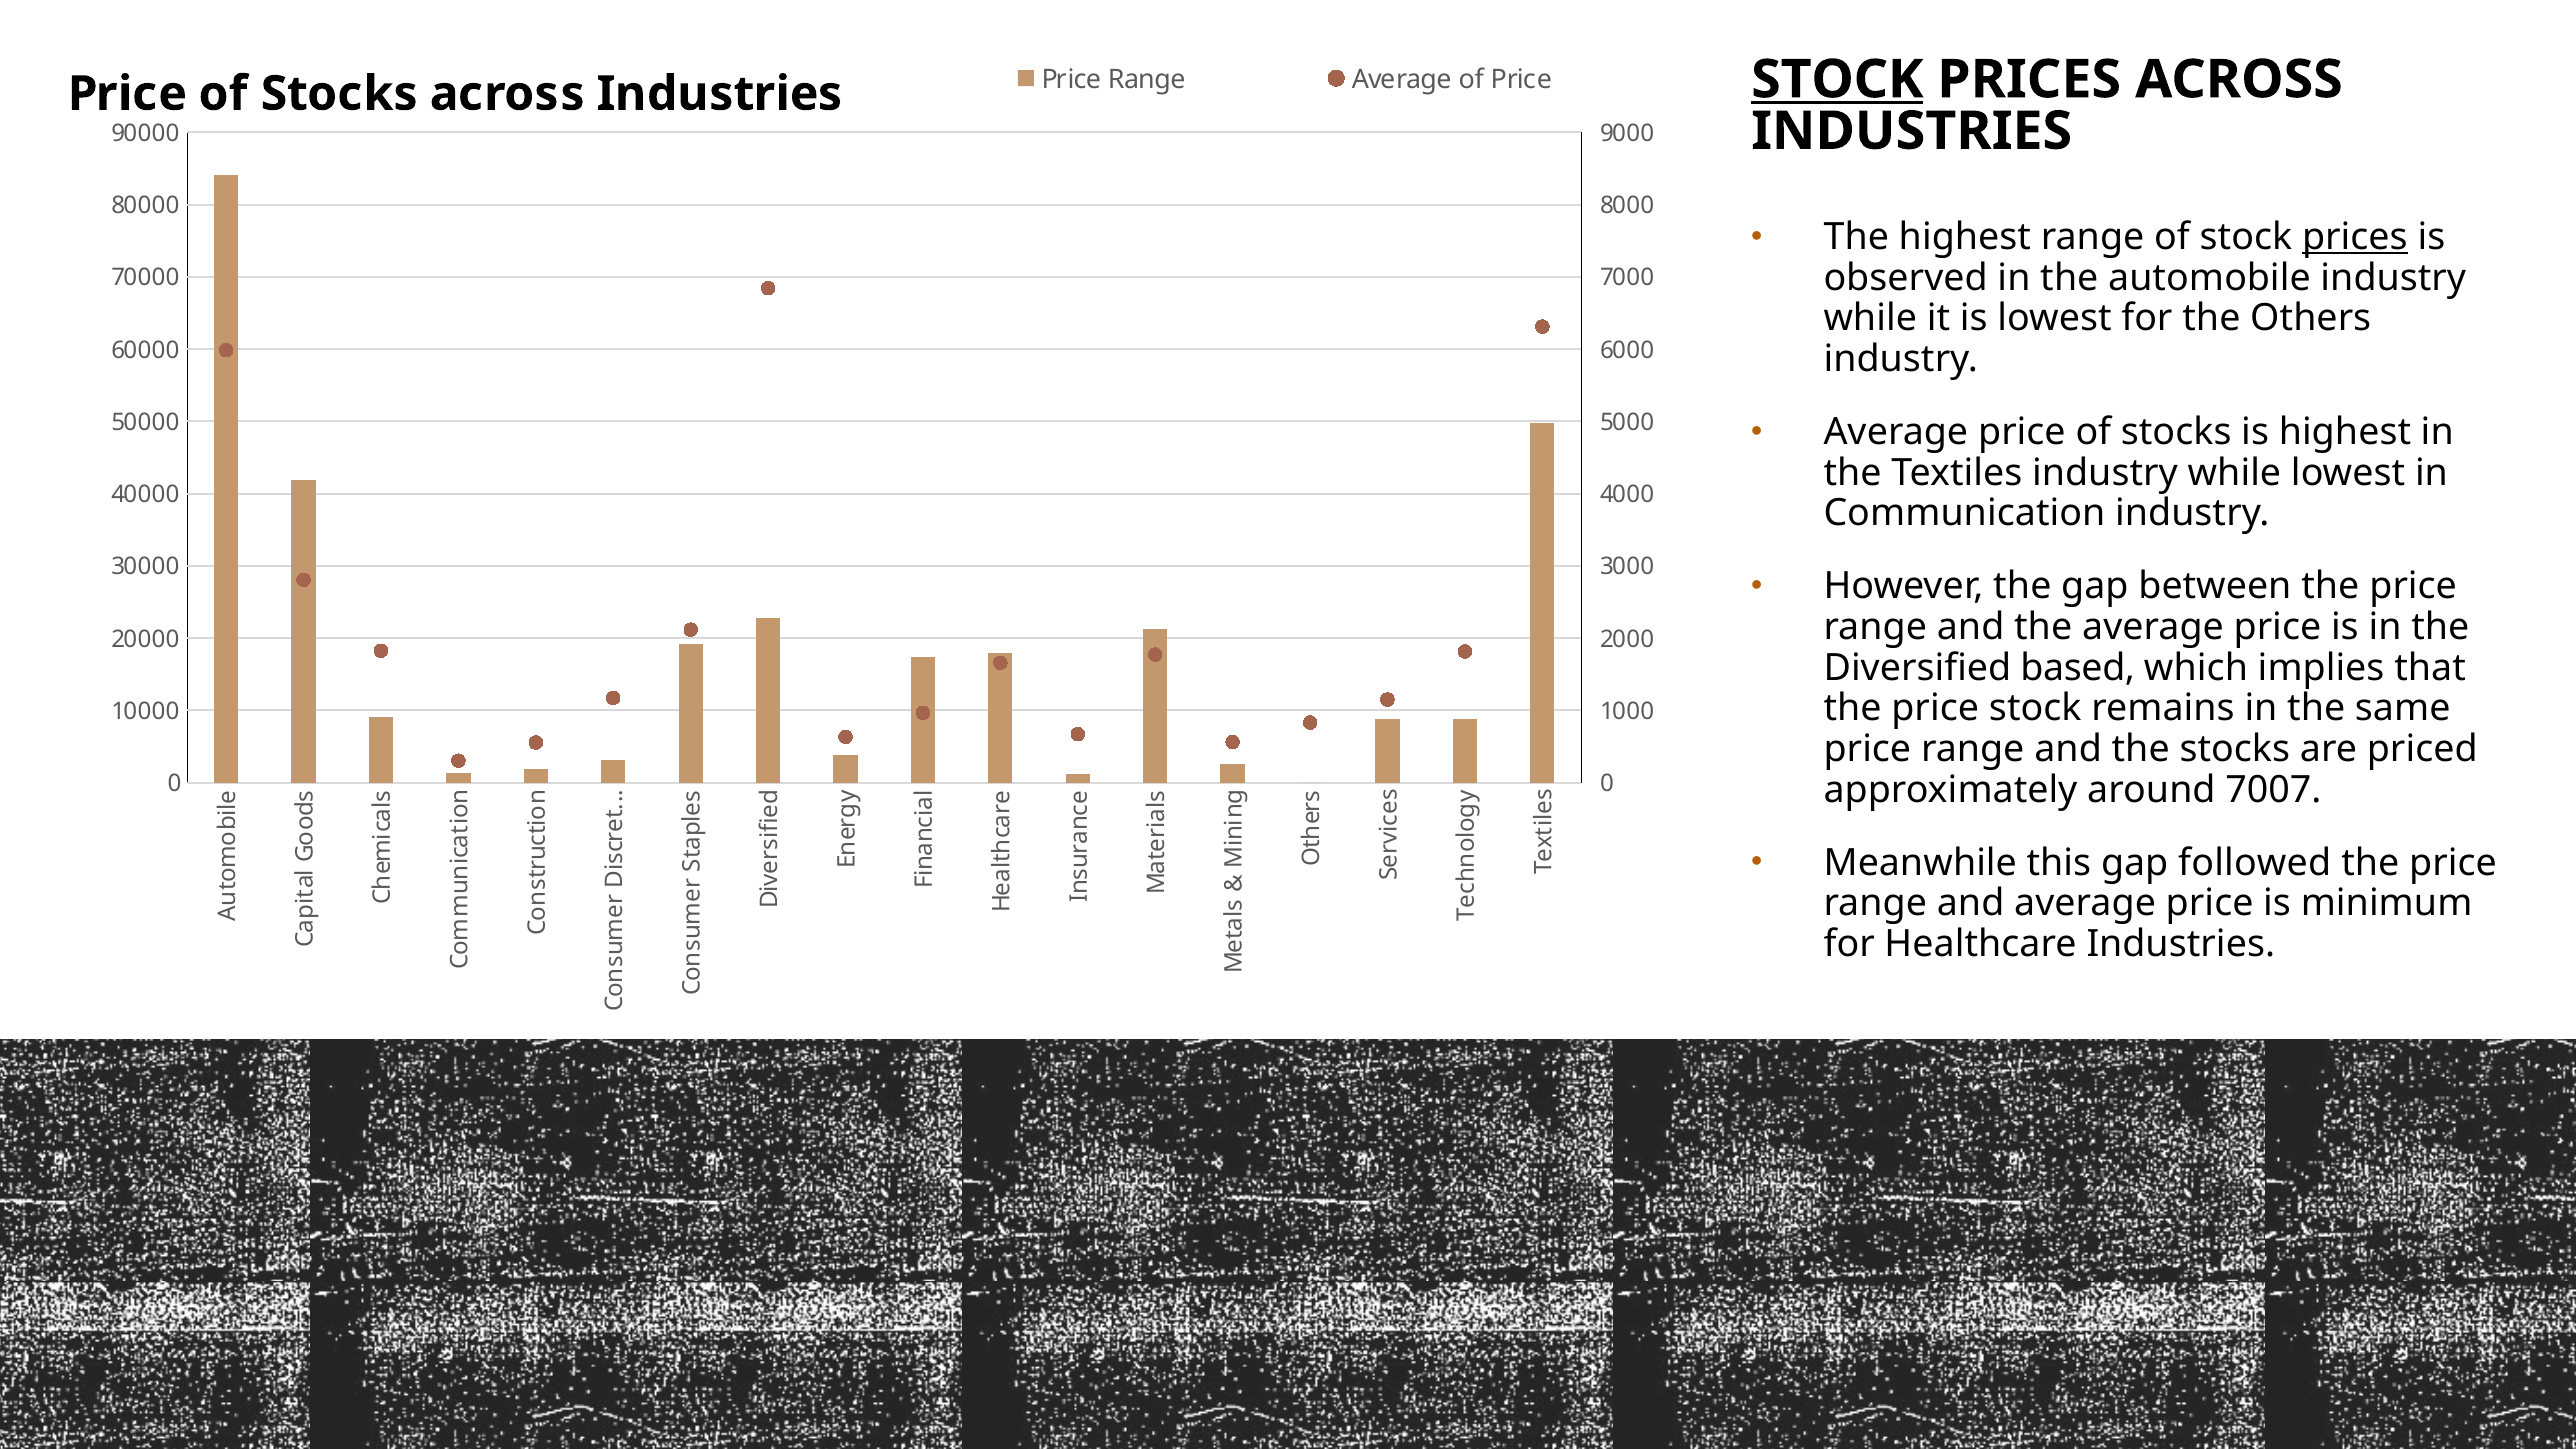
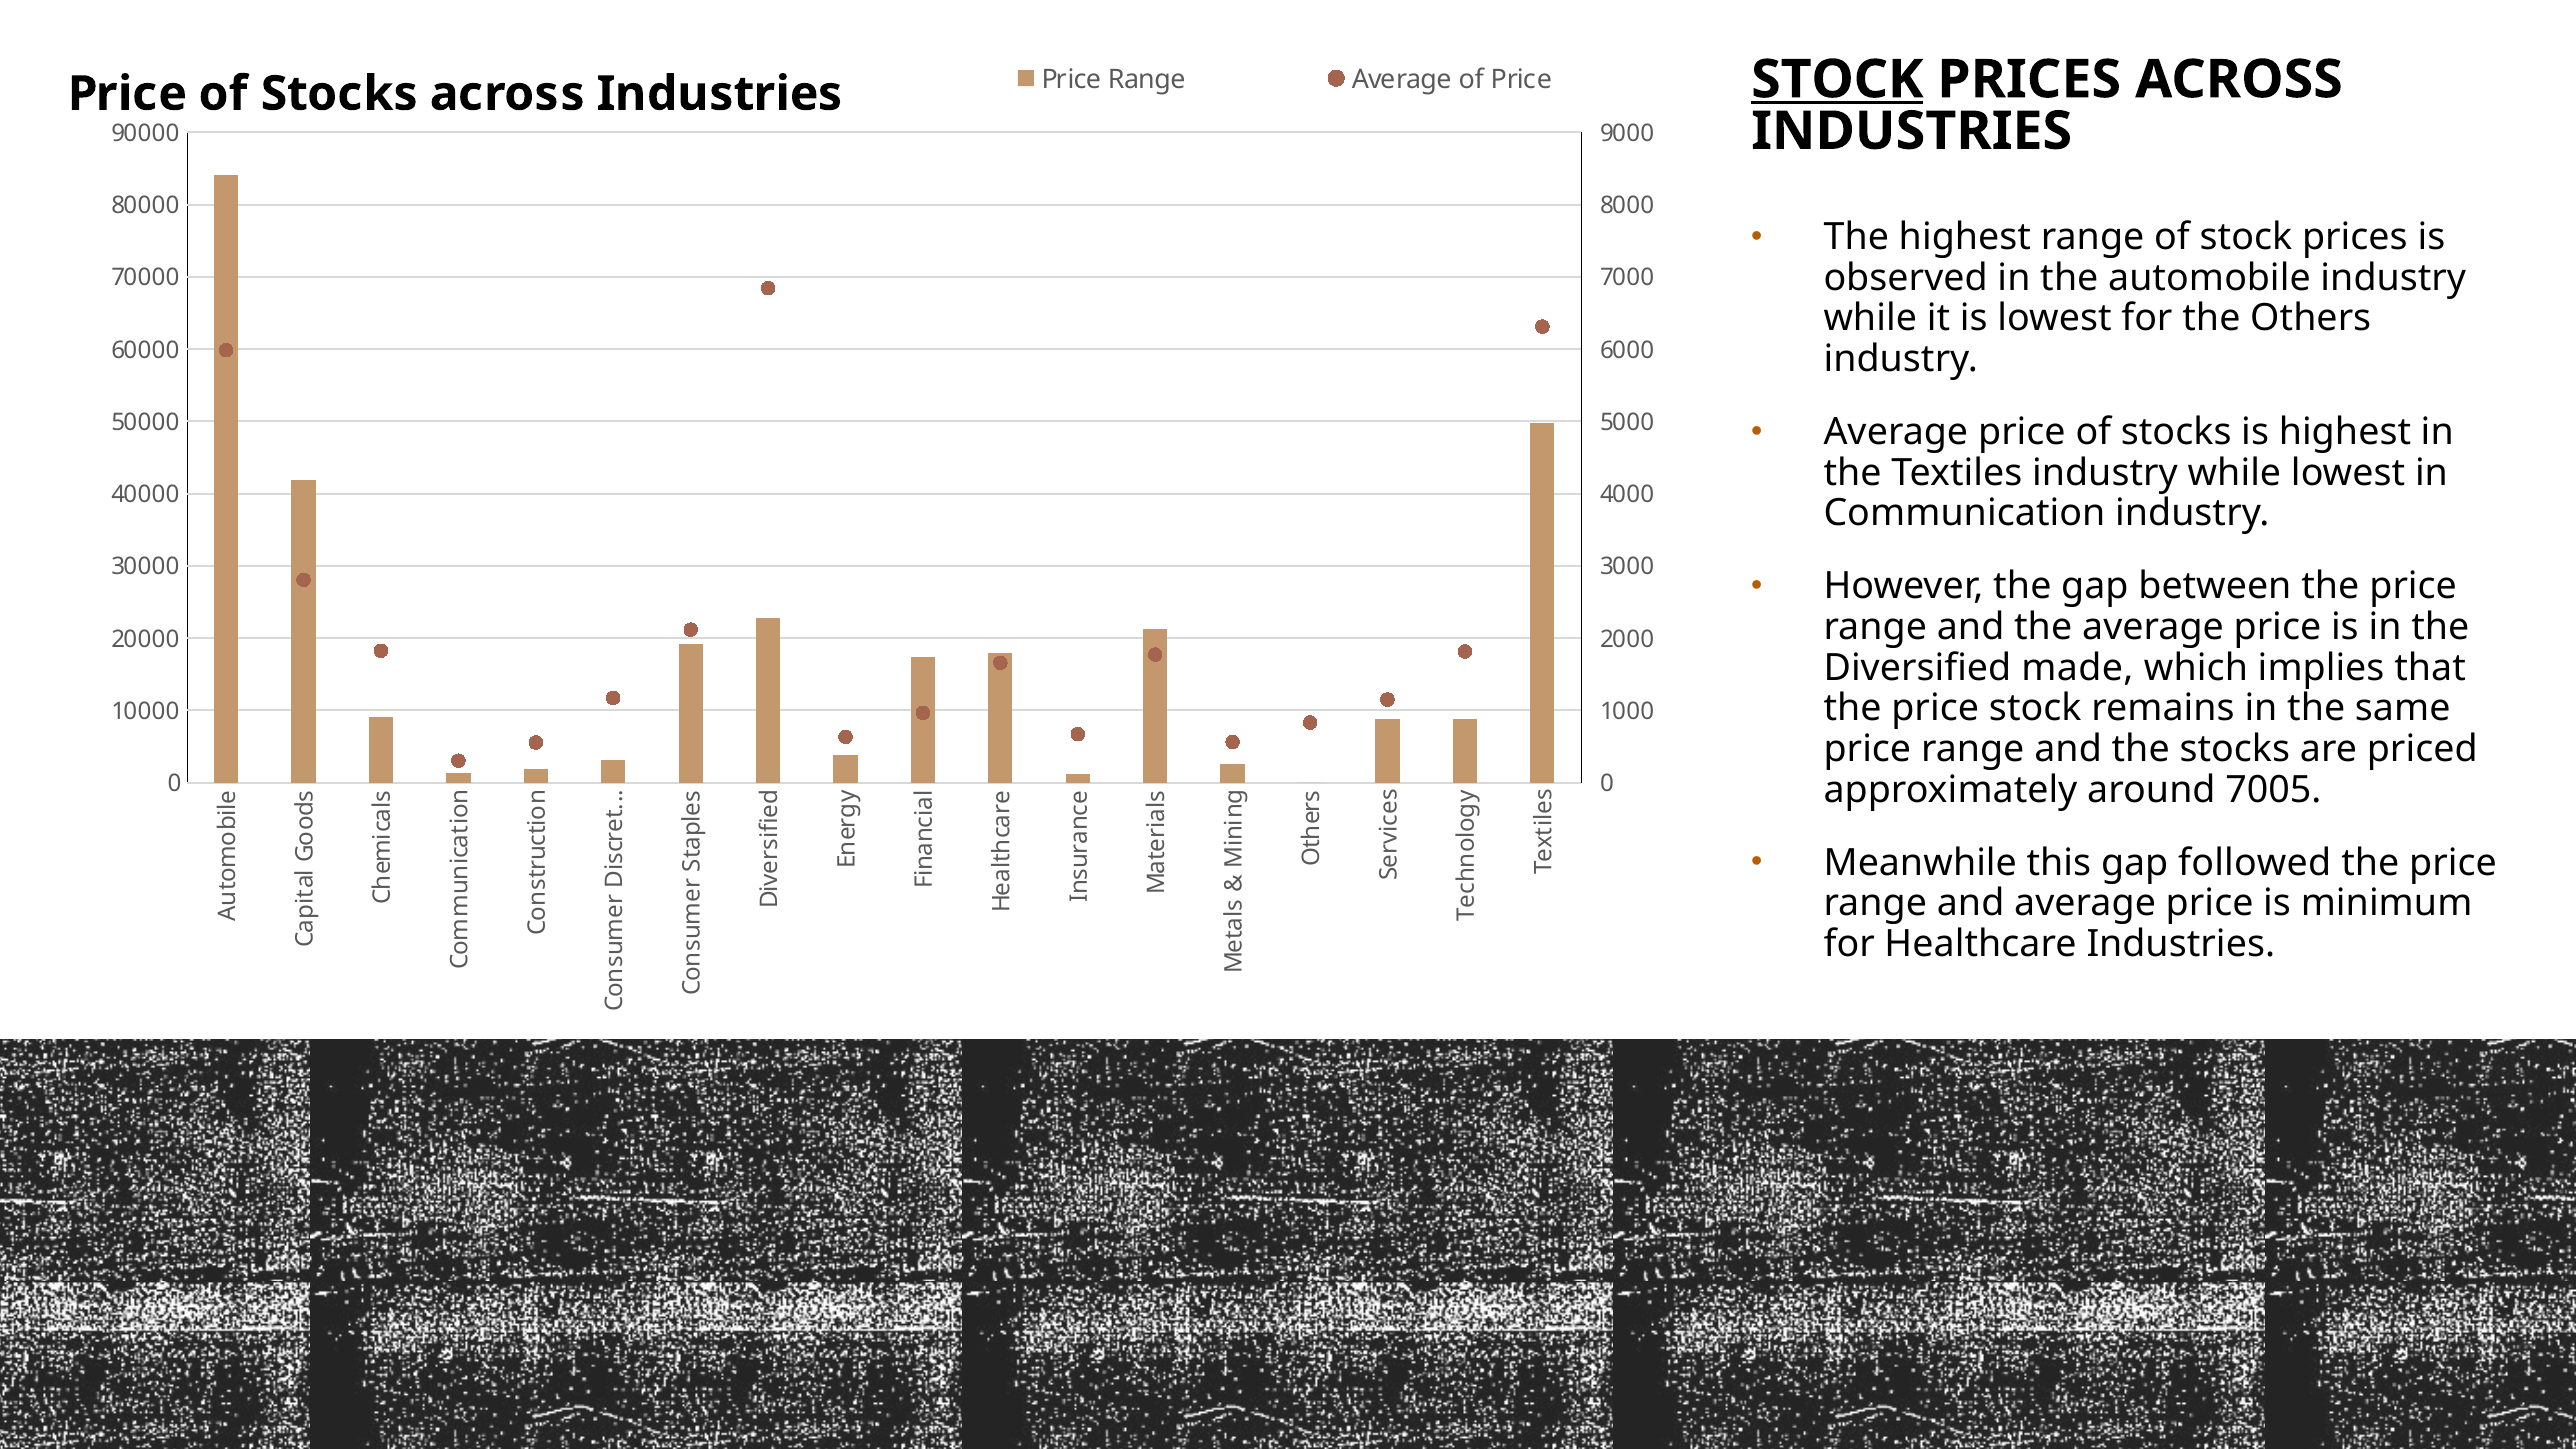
prices underline: present -> none (2355, 237)
based: based -> made (2077, 668)
7007: 7007 -> 7005 (2273, 790)
